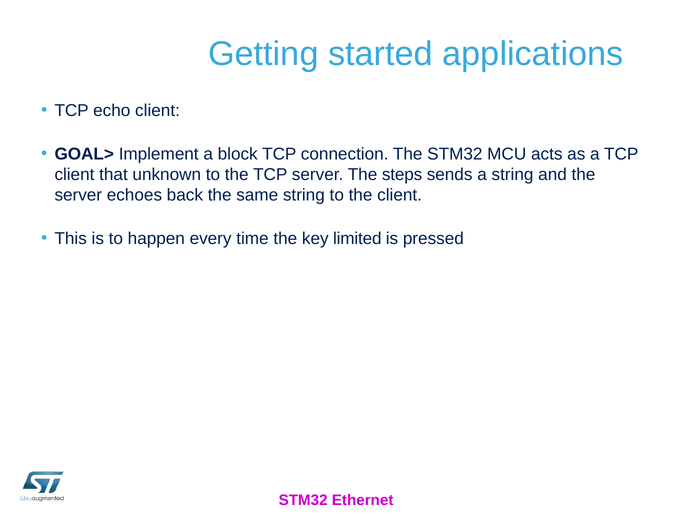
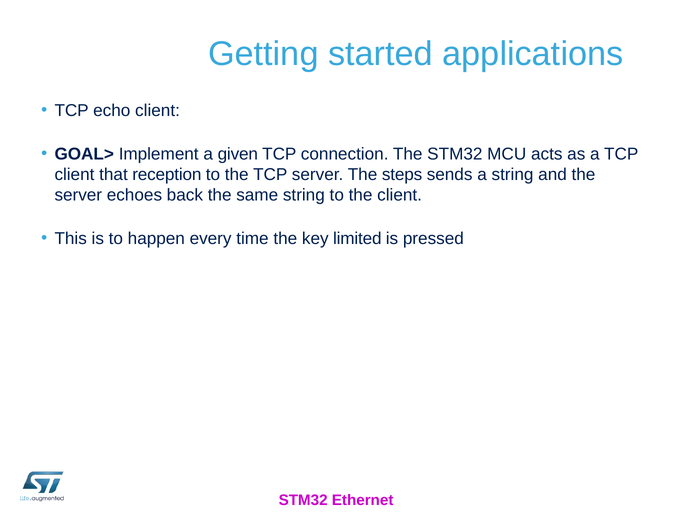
block: block -> given (238, 154)
unknown: unknown -> reception (167, 175)
